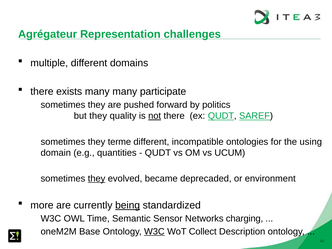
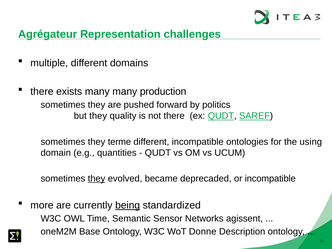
participate: participate -> production (163, 91)
not underline: present -> none (155, 116)
or environment: environment -> incompatible (270, 179)
charging: charging -> agissent (244, 219)
W3C underline: present -> none (154, 232)
Collect: Collect -> Donne (203, 232)
